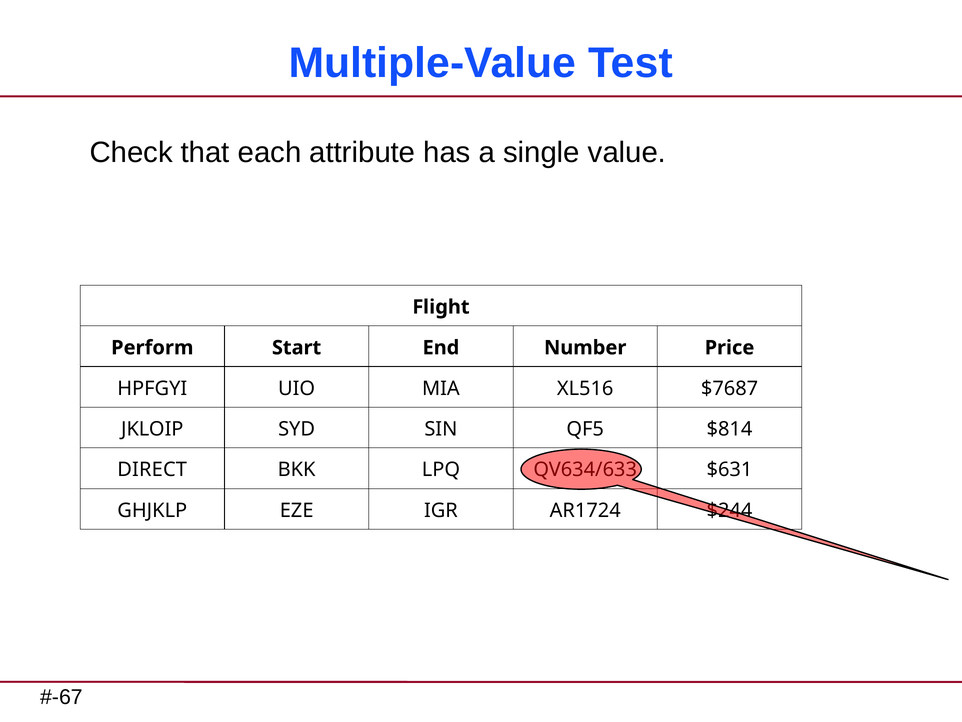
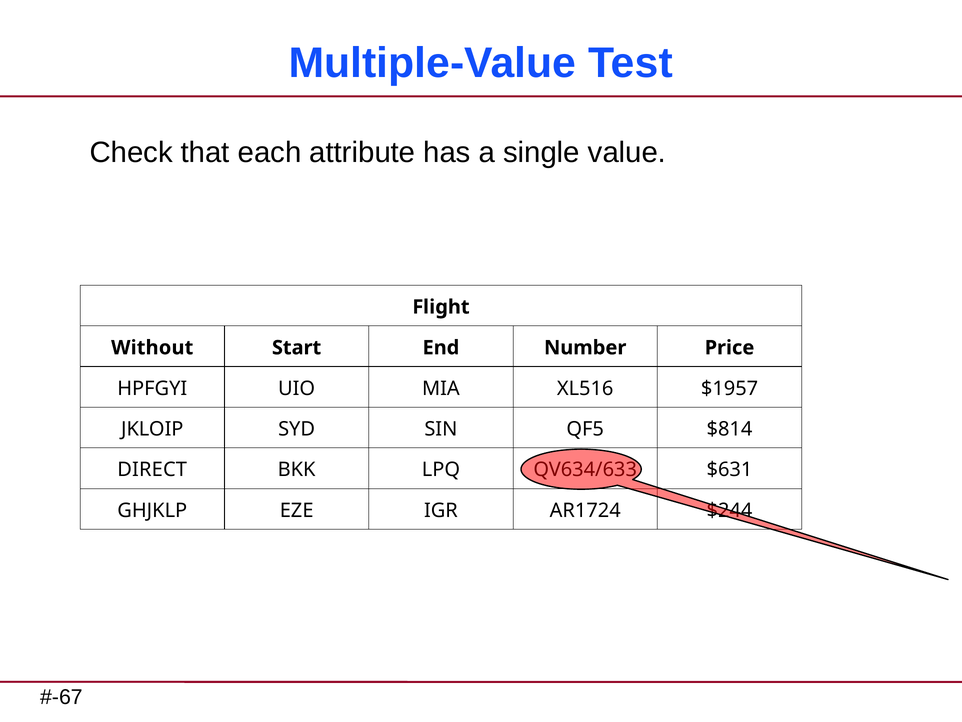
Perform: Perform -> Without (152, 347)
$7687: $7687 -> $1957 (730, 388)
